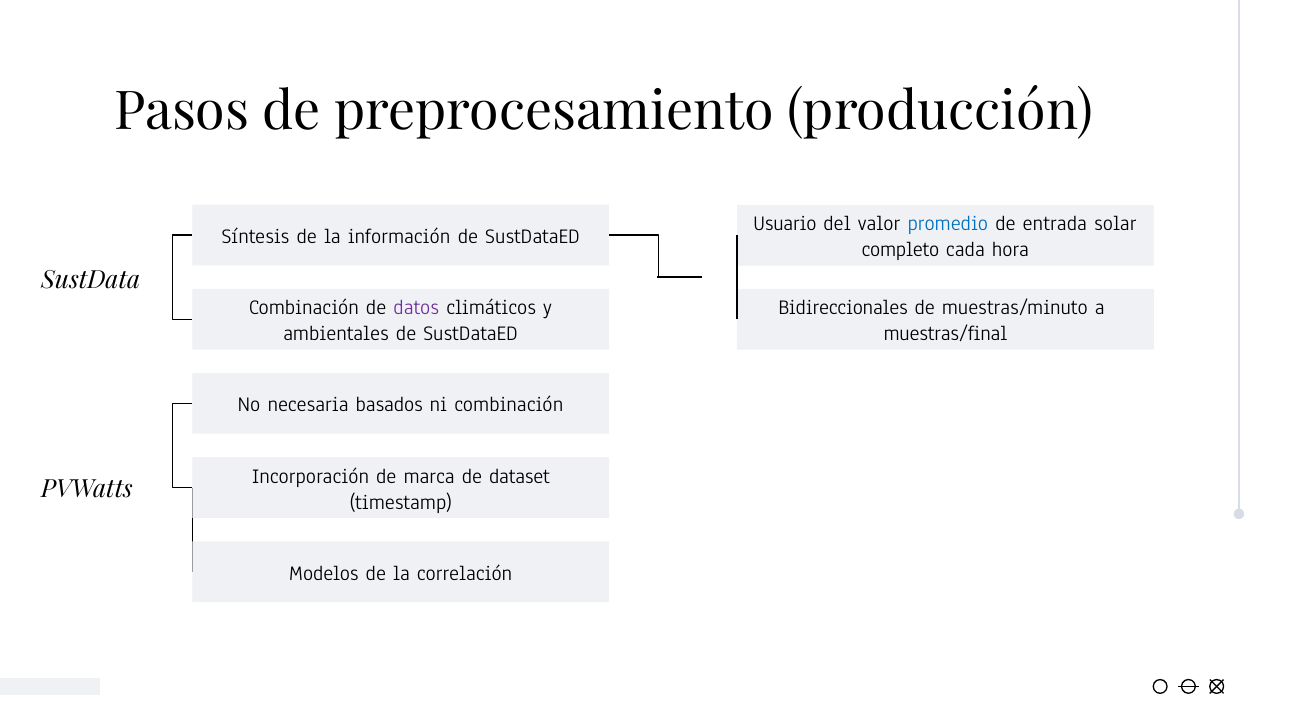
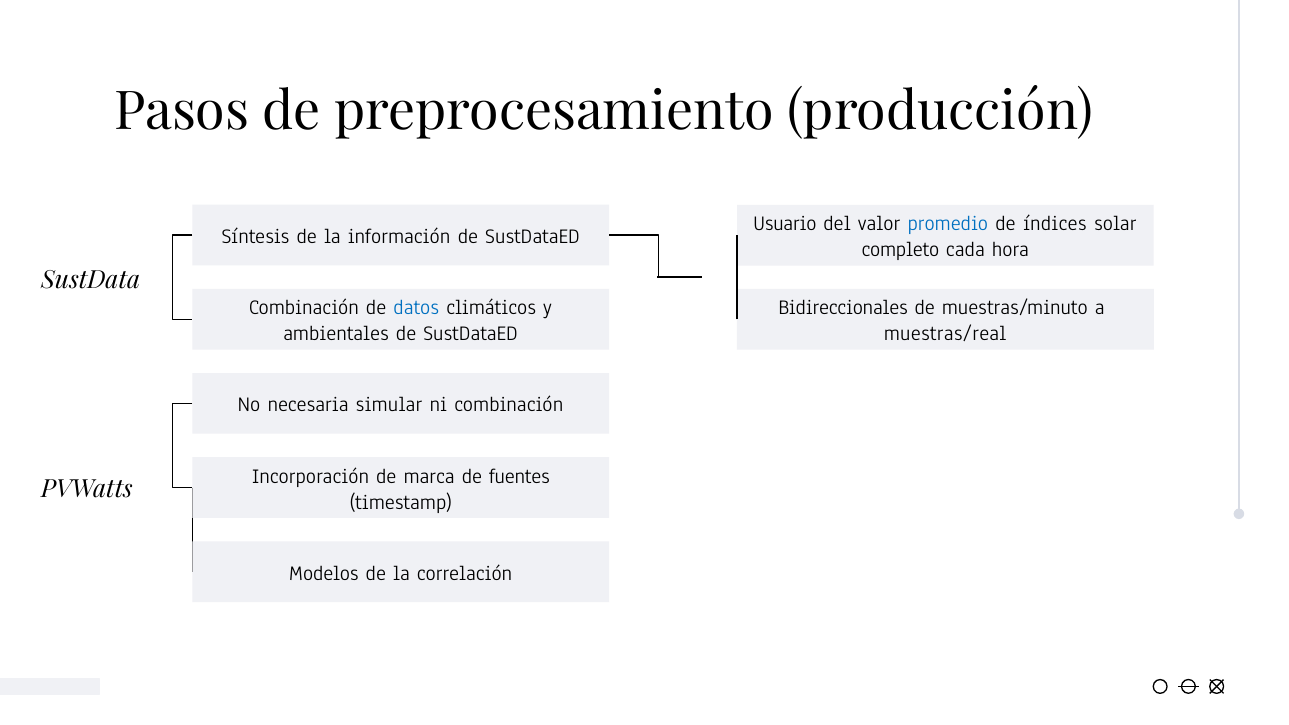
entrada: entrada -> índices (1055, 224)
datos colour: purple -> blue (416, 308)
muestras/final: muestras/final -> muestras/real (945, 334)
basados: basados -> simular (389, 405)
dataset: dataset -> fuentes (519, 476)
